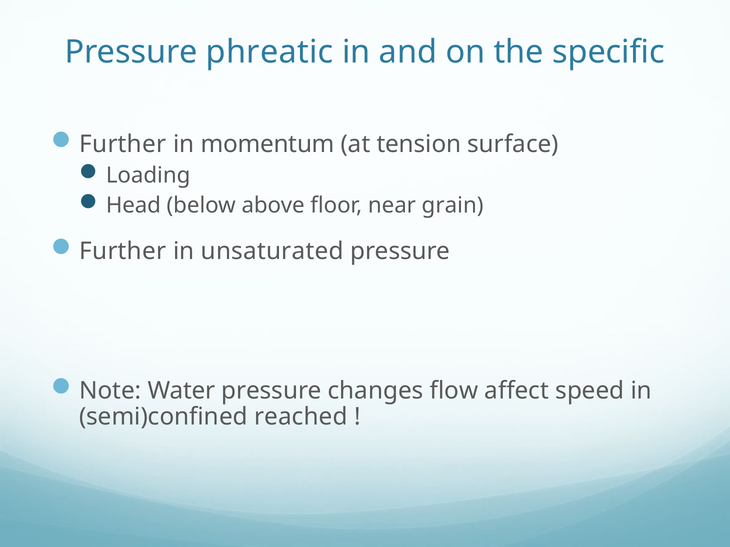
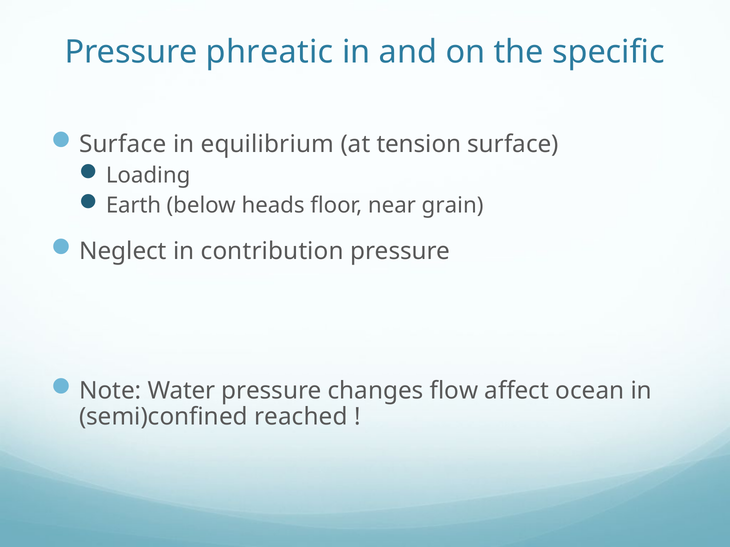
Further: Further -> Surface (123, 144)
momentum: momentum -> equilibrium (267, 144)
Head: Head -> Earth (133, 206)
above: above -> heads (273, 206)
Further: Further -> Neglect (123, 251)
unsaturated: unsaturated -> contribution (272, 251)
speed: speed -> ocean (590, 391)
